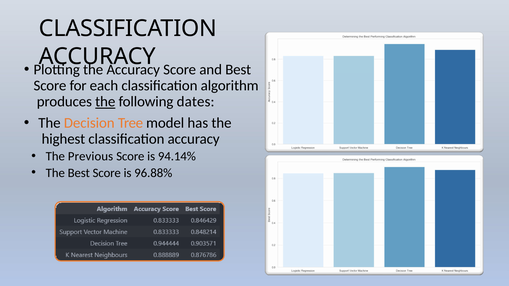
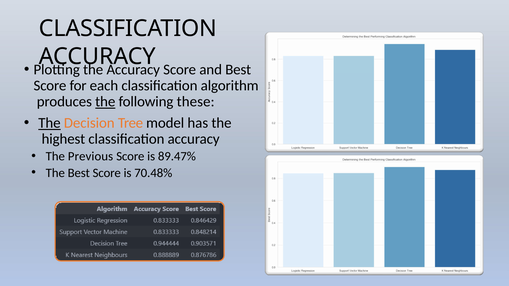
dates: dates -> these (196, 102)
The underline: none -> present (49, 123)
94.14%: 94.14% -> 89.47% (177, 157)
96.88%: 96.88% -> 70.48% (153, 173)
